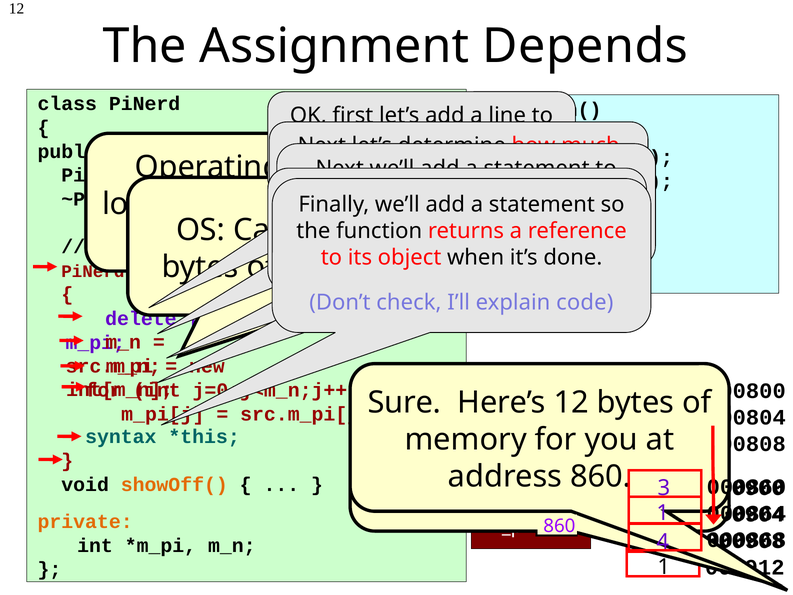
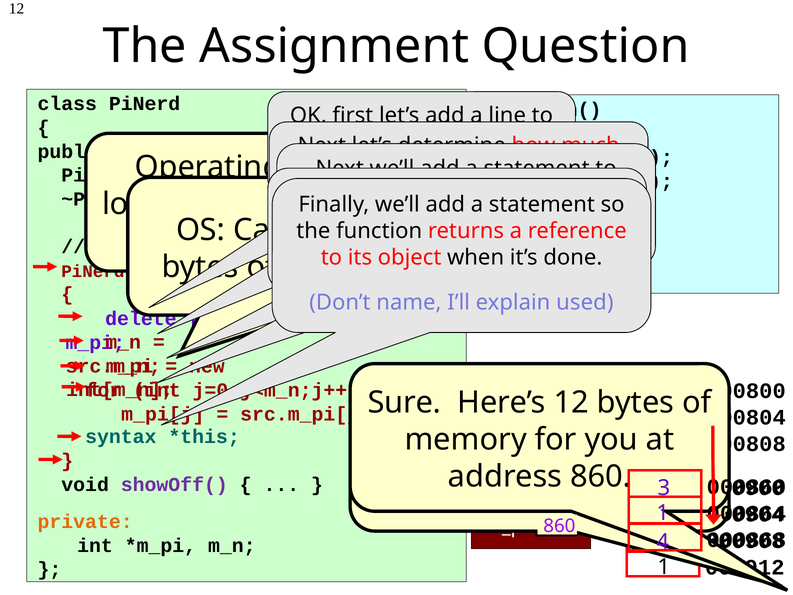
Depends: Depends -> Question (586, 46)
check: check -> name (409, 302)
explain code: code -> used (585, 302)
showOff( colour: orange -> purple (174, 485)
